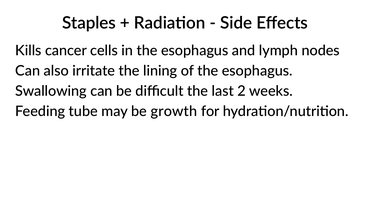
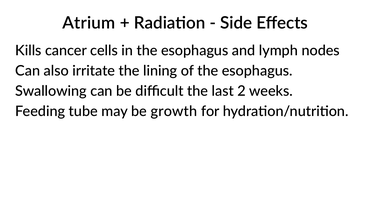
Staples: Staples -> Atrium (89, 23)
